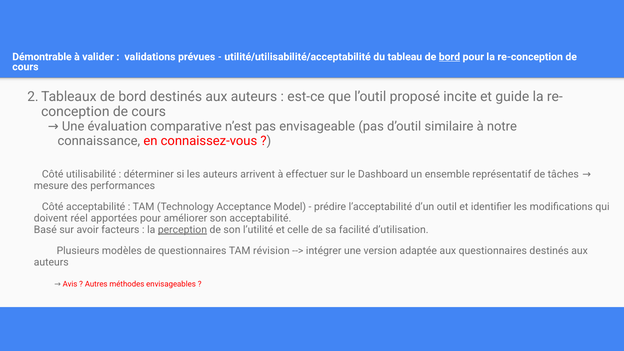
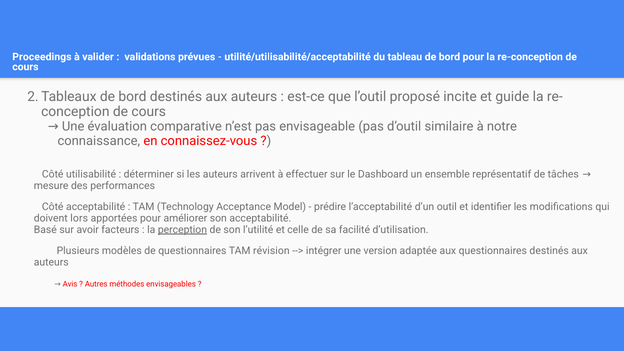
Démontrable: Démontrable -> Proceedings (42, 57)
bord underline: present -> none (449, 57)
réel: réel -> lors (79, 218)
